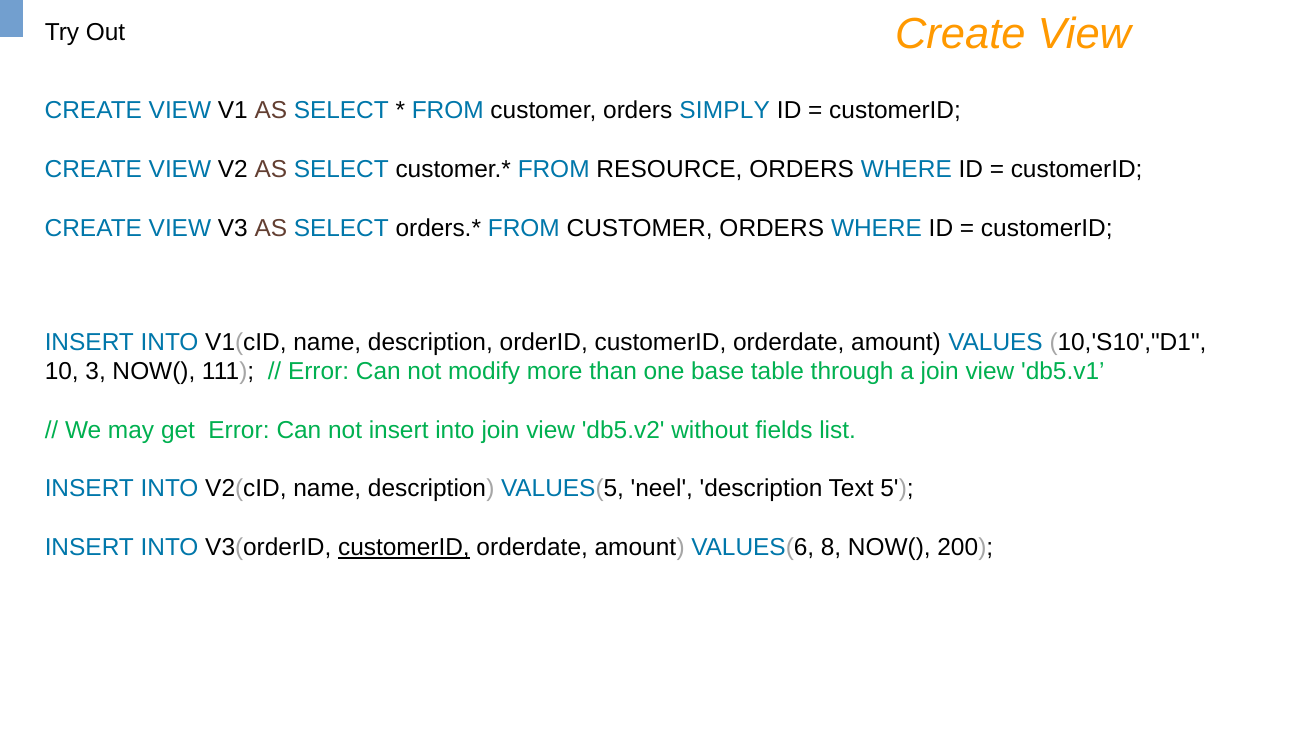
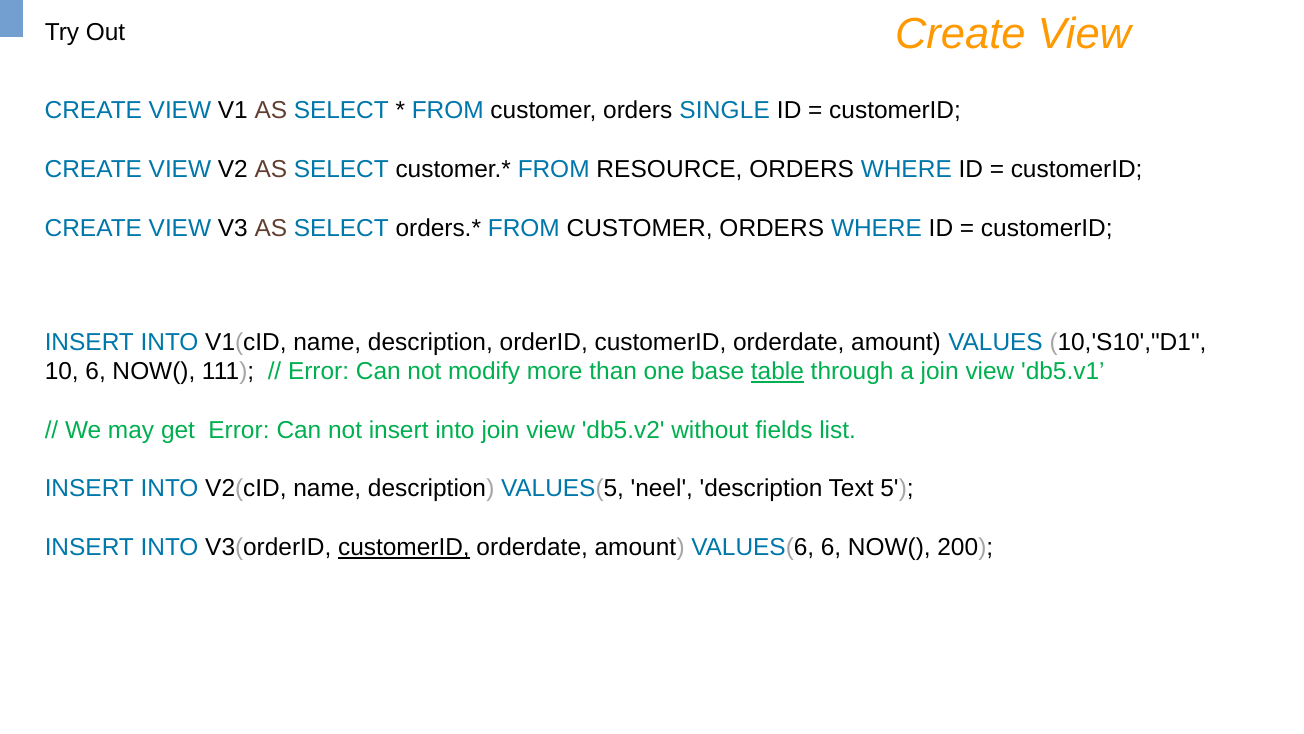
SIMPLY: SIMPLY -> SINGLE (725, 111)
10 3: 3 -> 6 (96, 371)
table underline: none -> present (777, 371)
VALUES(6 8: 8 -> 6 (831, 547)
